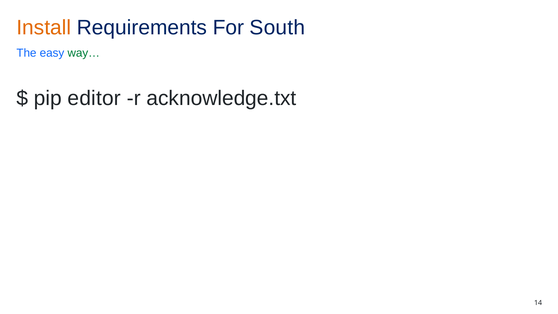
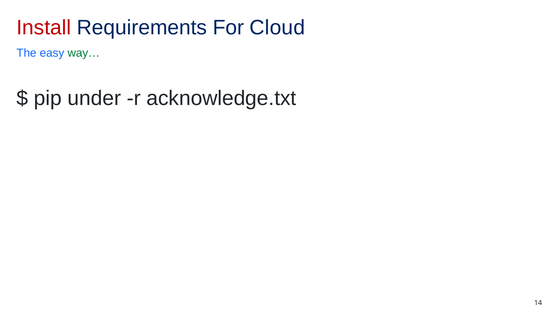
Install colour: orange -> red (44, 28)
South: South -> Cloud (277, 28)
editor: editor -> under (94, 98)
